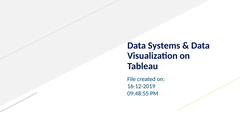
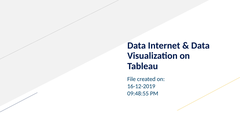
Systems: Systems -> Internet (164, 46)
